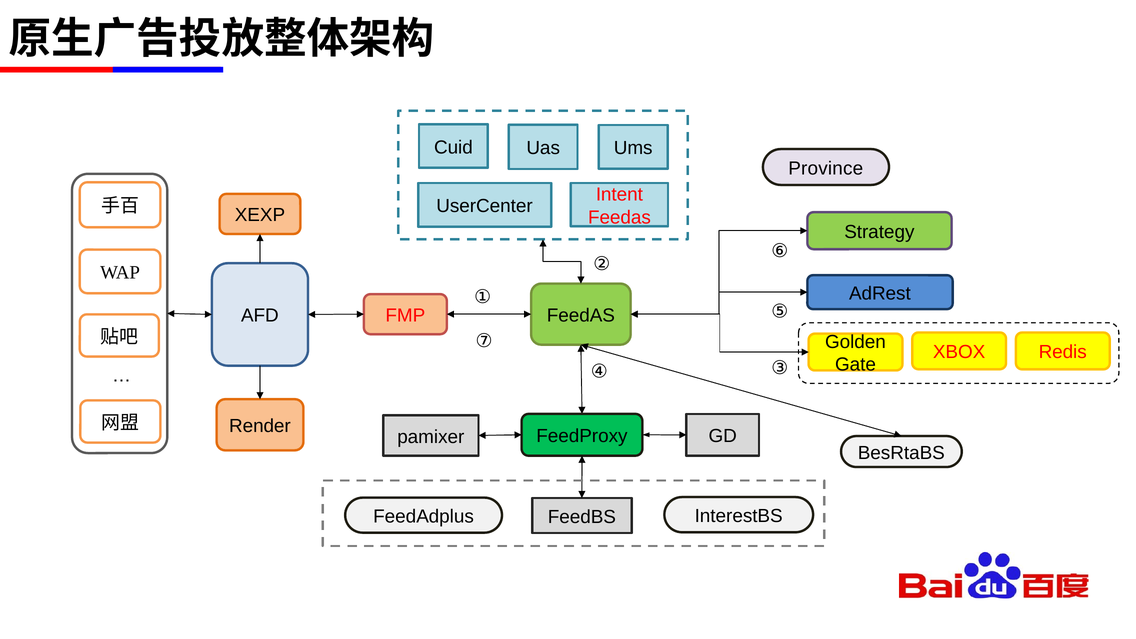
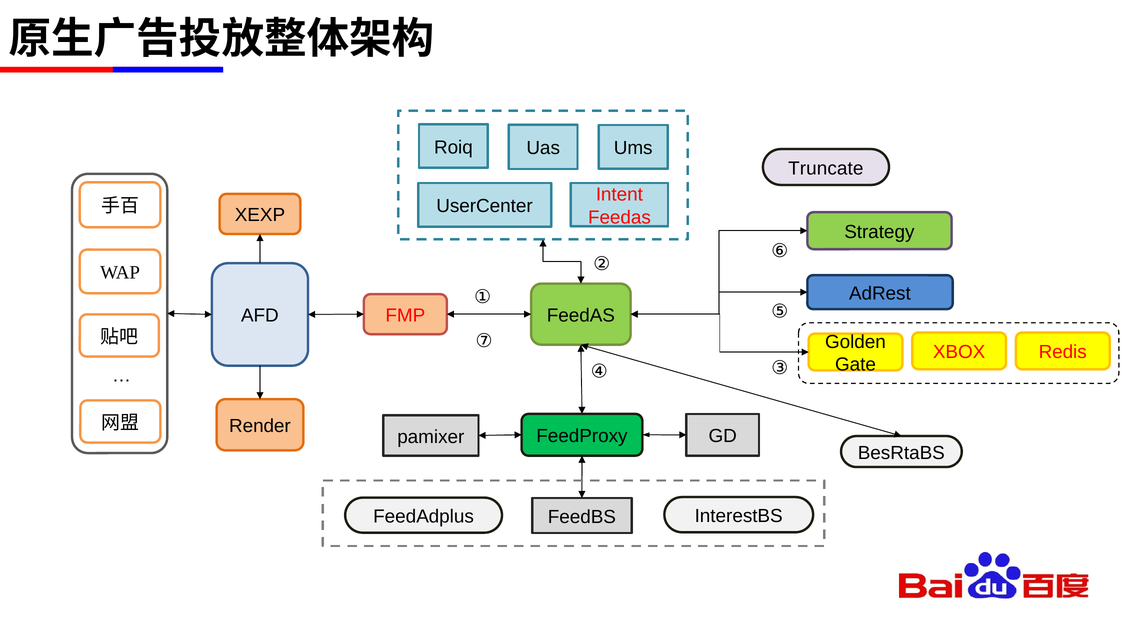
Cuid: Cuid -> Roiq (453, 147)
Province: Province -> Truncate (826, 168)
